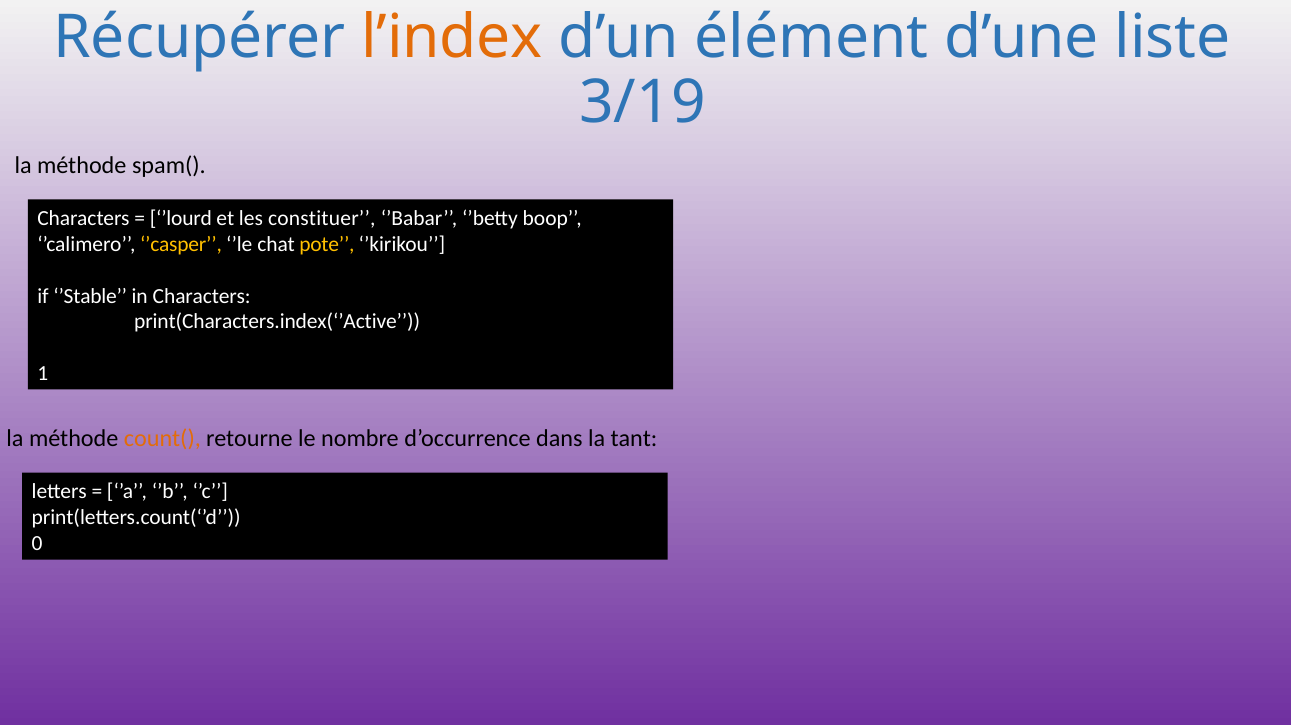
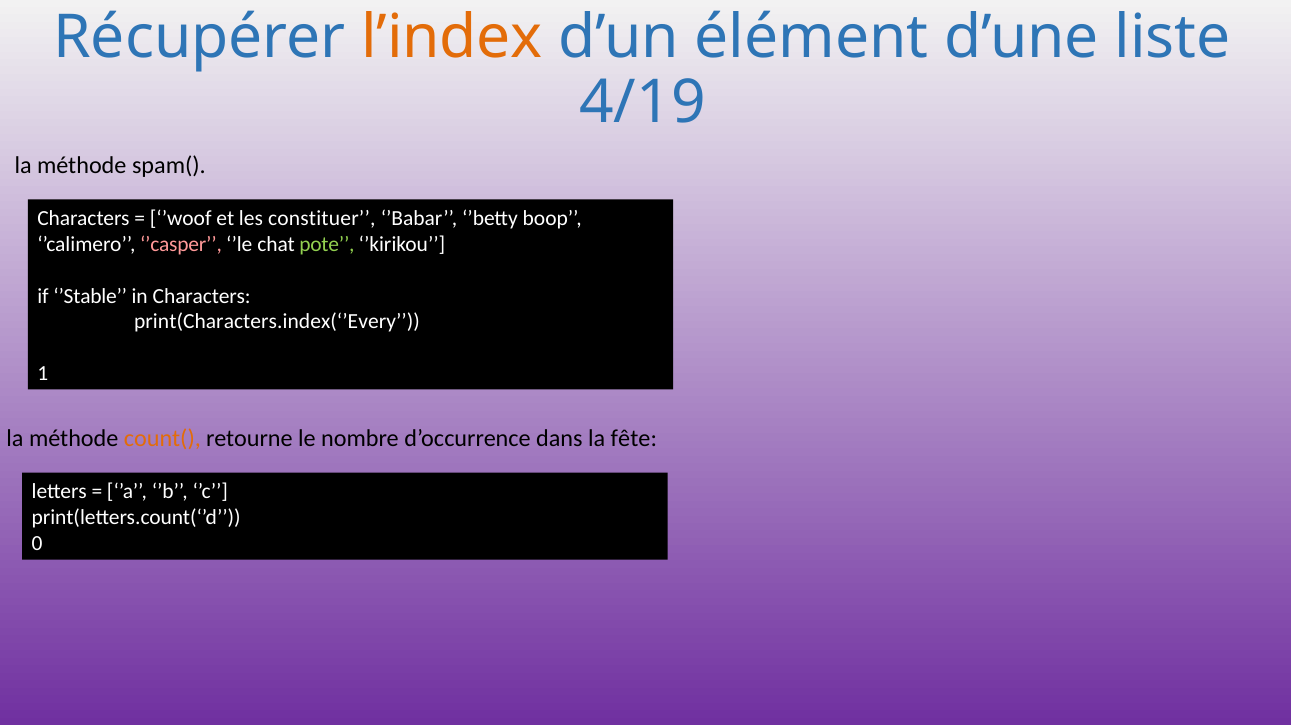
3/19: 3/19 -> 4/19 (642, 103)
’lourd: ’lourd -> ’woof (181, 219)
’casper colour: yellow -> pink (181, 244)
pote colour: yellow -> light green (327, 244)
print(Characters.index(‘’Active: print(Characters.index(‘’Active -> print(Characters.index(‘’Every (277, 322)
tant: tant -> fête (634, 439)
